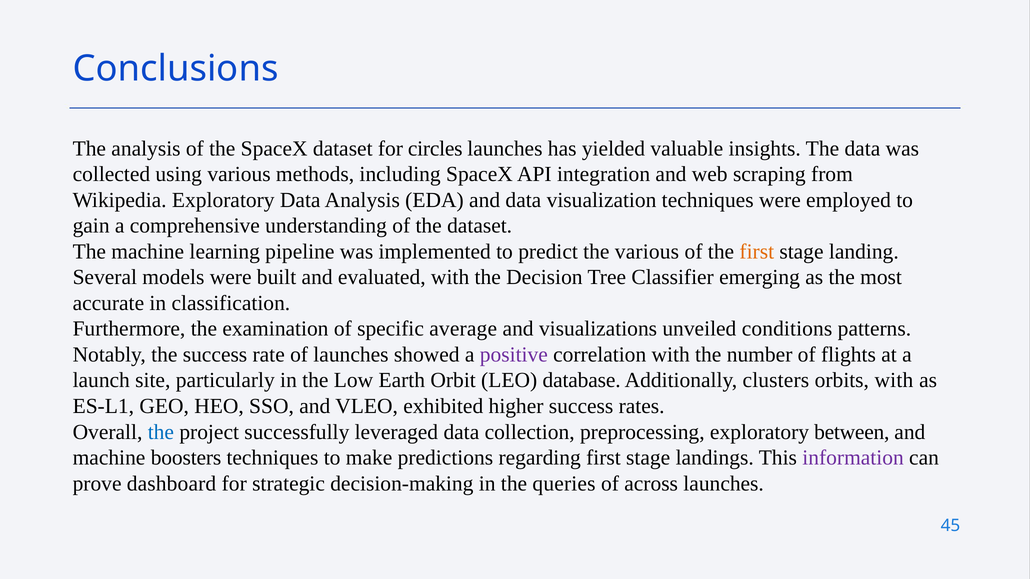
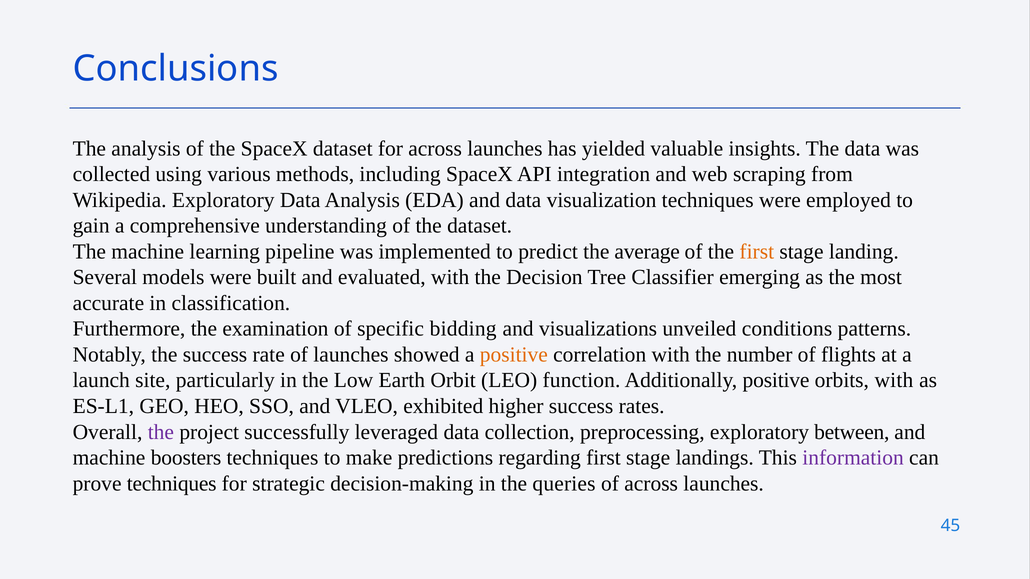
for circles: circles -> across (435, 149)
the various: various -> average (647, 252)
average: average -> bidding (463, 329)
positive colour: purple -> orange (514, 355)
database: database -> function (581, 381)
Additionally clusters: clusters -> positive (776, 381)
the colour: blue -> purple (161, 432)
prove dashboard: dashboard -> techniques (172, 484)
